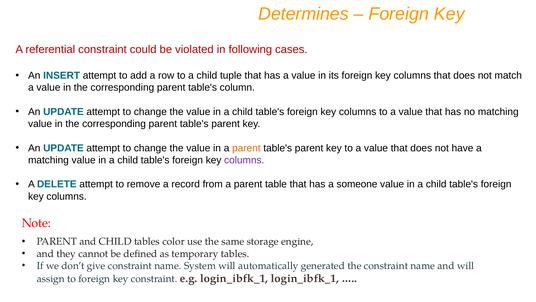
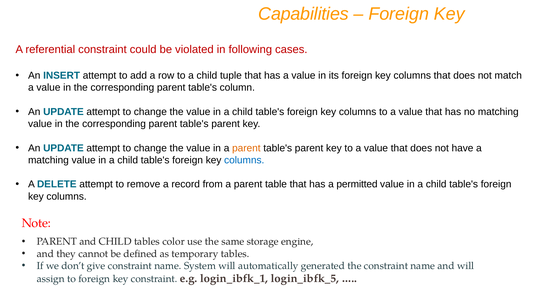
Determines: Determines -> Capabilities (304, 14)
columns colour: purple -> blue (244, 160)
someone: someone -> permitted (357, 184)
login_ibfk_1 login_ibfk_1: login_ibfk_1 -> login_ibfk_5 (305, 278)
